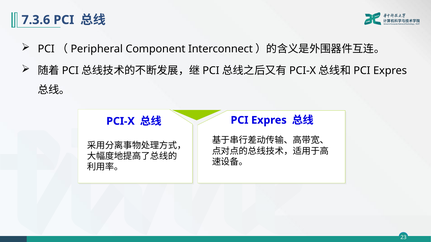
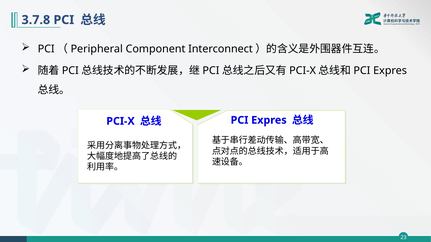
7.3.6: 7.3.6 -> 3.7.8 (36, 20)
